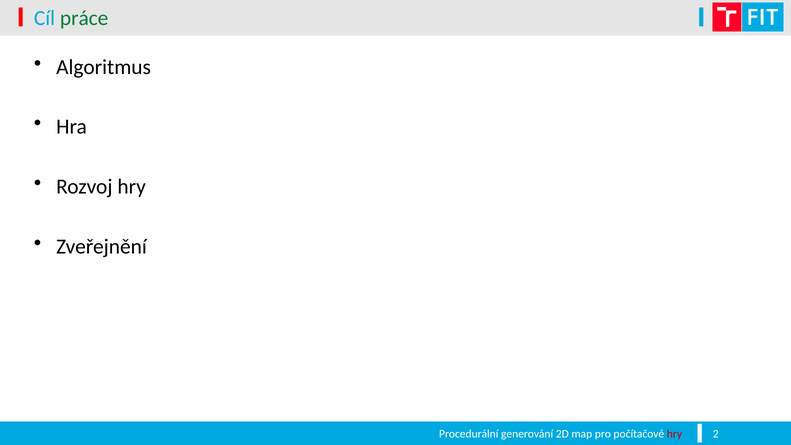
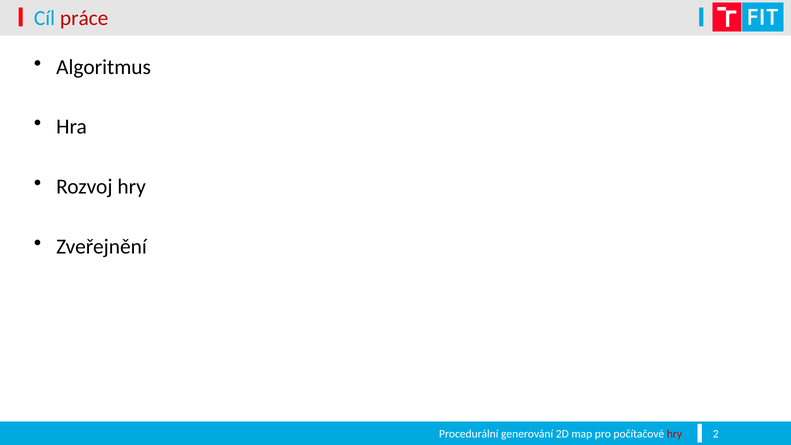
práce colour: green -> red (84, 18)
